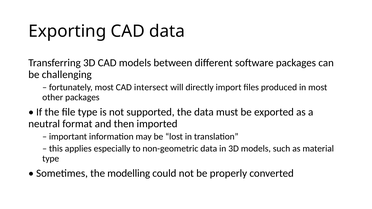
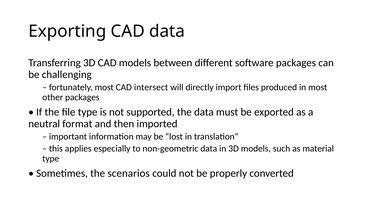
modelling: modelling -> scenarios (129, 173)
